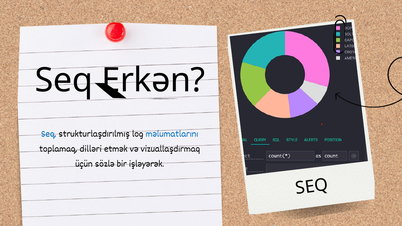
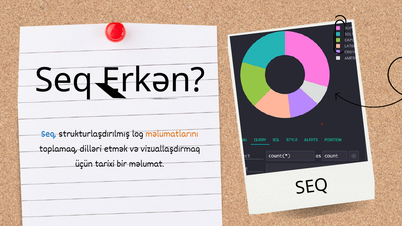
məlumatlarını colour: blue -> orange (172, 134)
sözlə: sözlə -> tarixi (105, 163)
işləyərək: işləyərək -> məlumat (147, 163)
